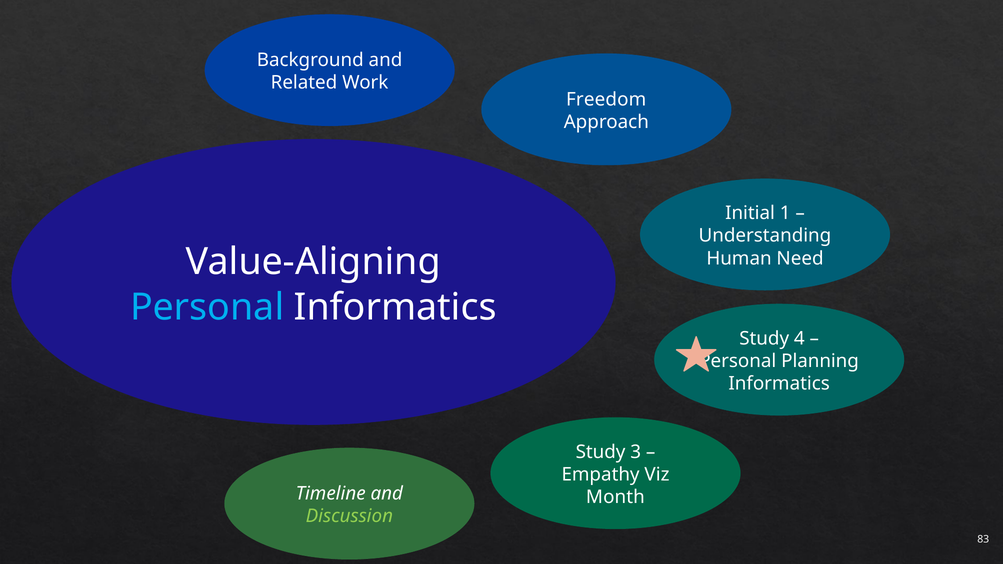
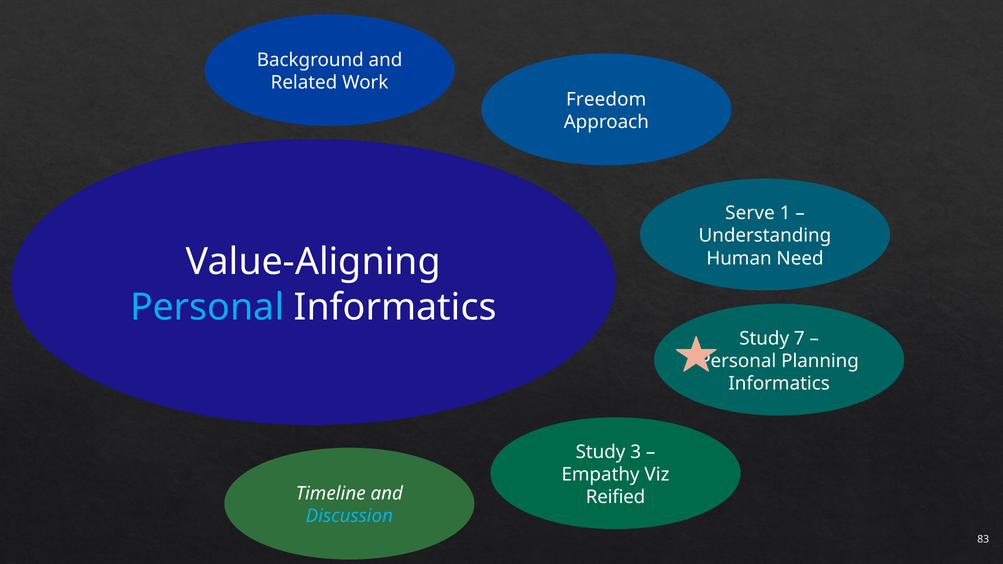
Initial: Initial -> Serve (750, 213)
4: 4 -> 7 (799, 338)
Month: Month -> Reified (616, 497)
Discussion colour: light green -> light blue (349, 516)
